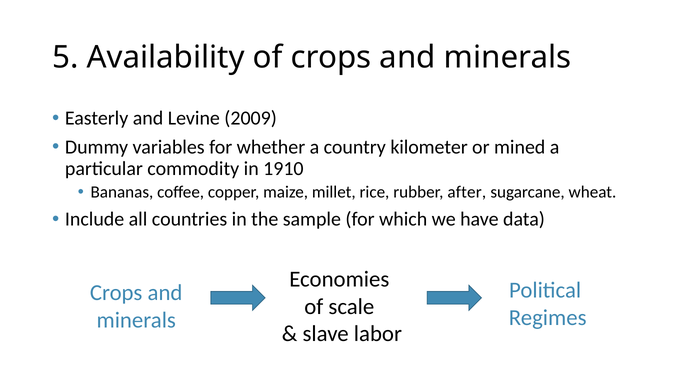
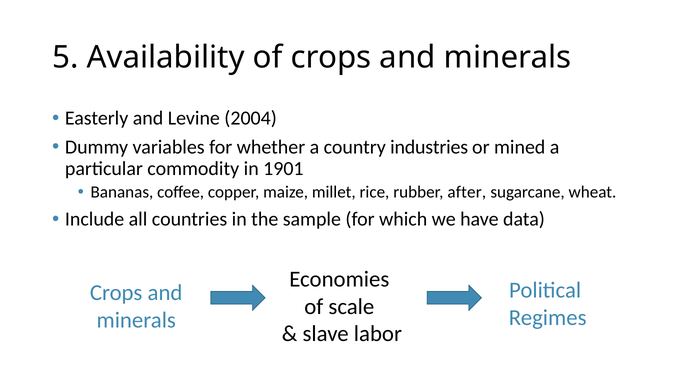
2009: 2009 -> 2004 (251, 118)
kilometer: kilometer -> industries (429, 147)
1910: 1910 -> 1901 (283, 168)
